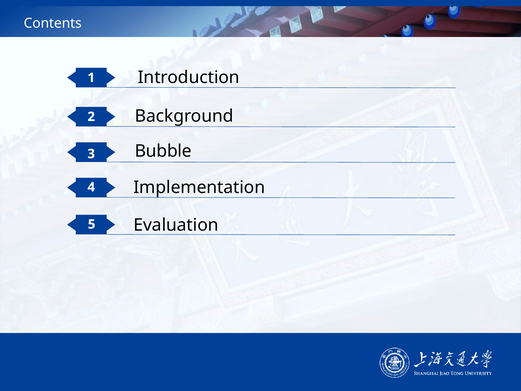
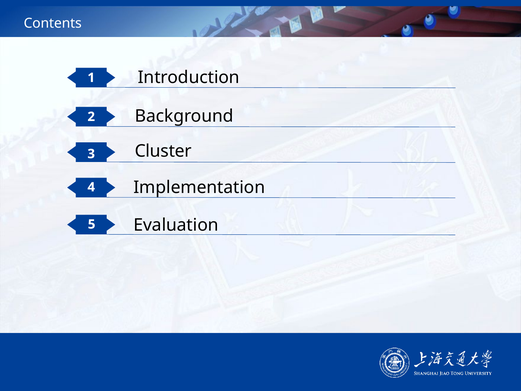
Bubble: Bubble -> Cluster (163, 151)
